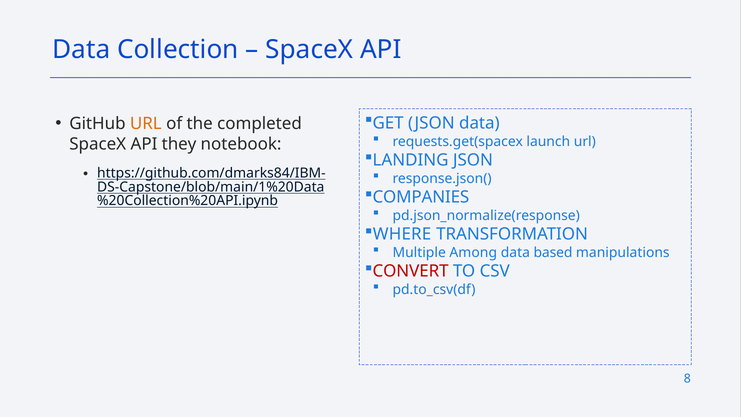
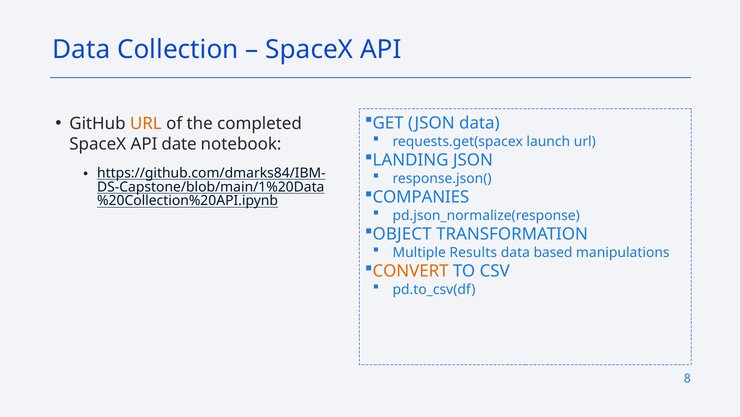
they: they -> date (179, 144)
WHERE: WHERE -> OBJECT (402, 234)
Among: Among -> Results (473, 252)
CONVERT colour: red -> orange (411, 271)
